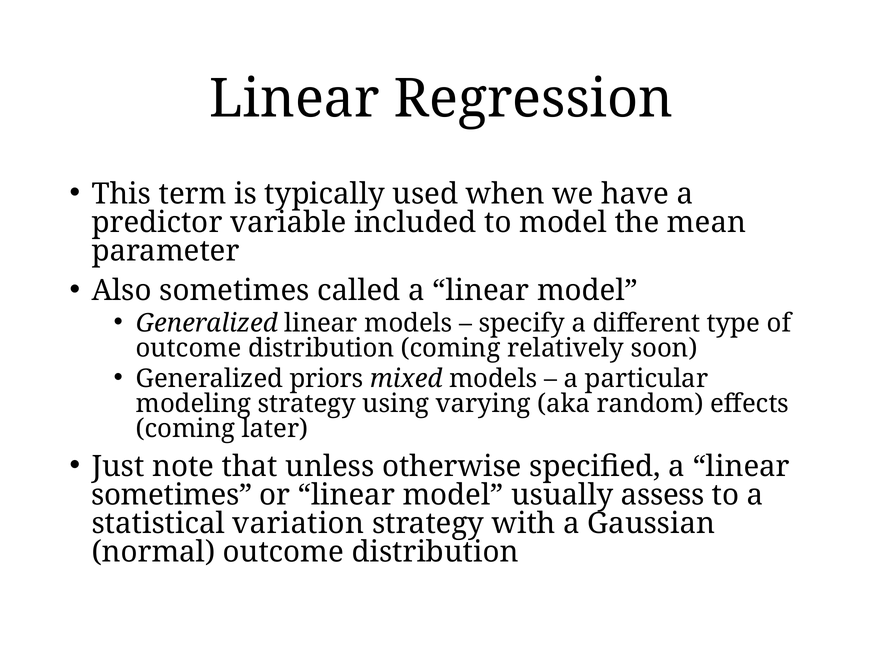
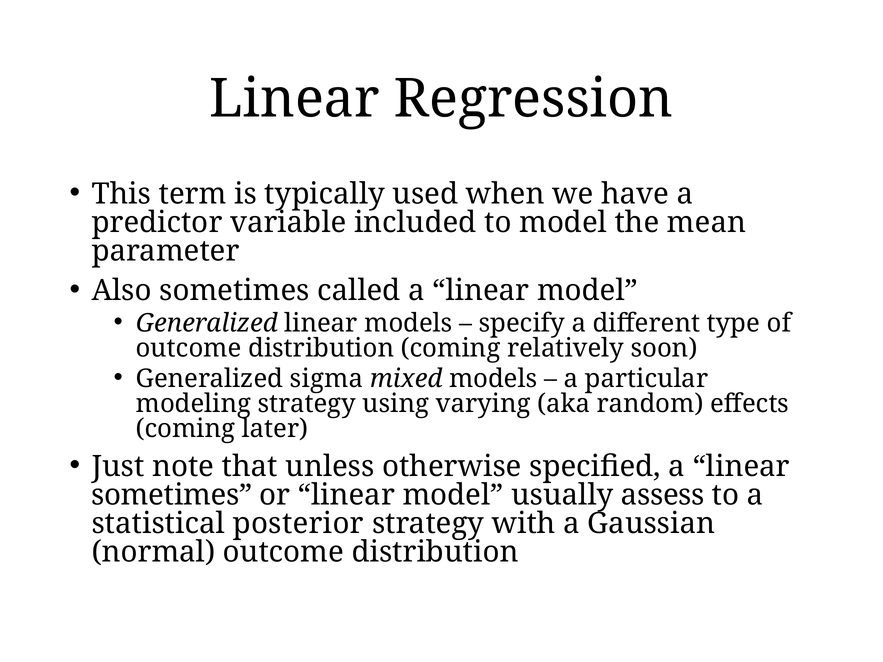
priors: priors -> sigma (326, 379)
variation: variation -> posterior (298, 524)
